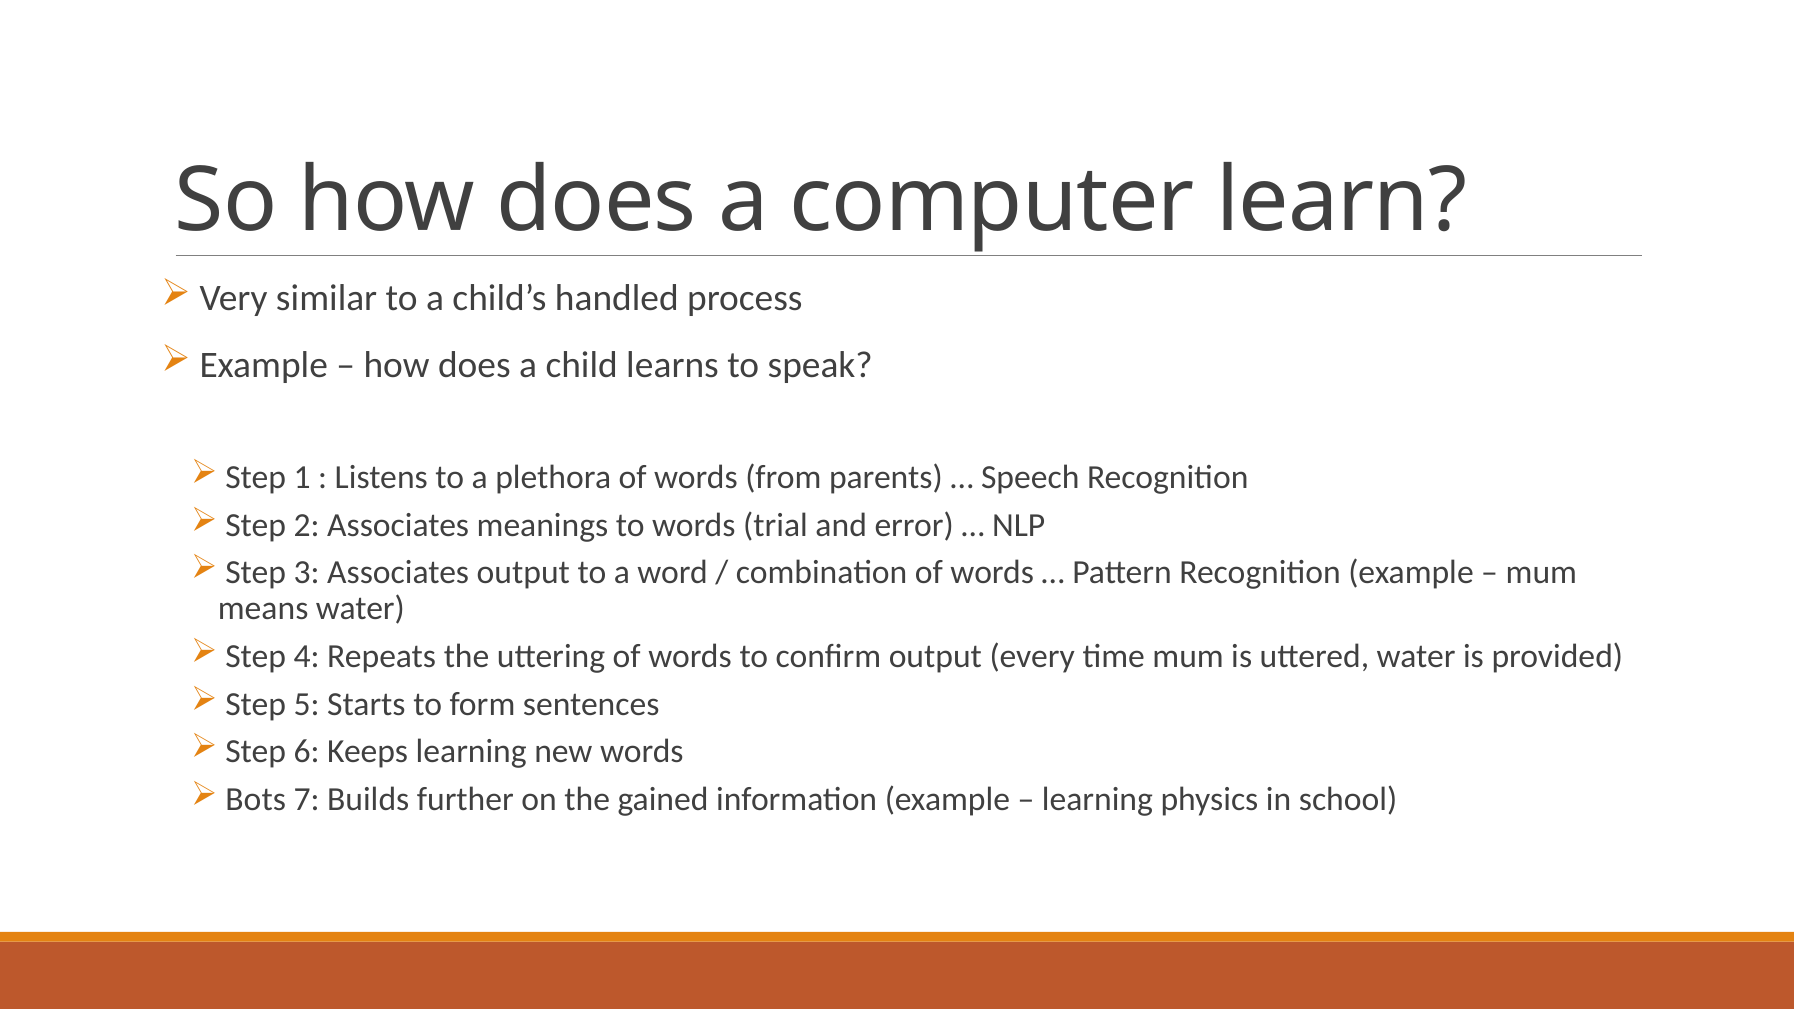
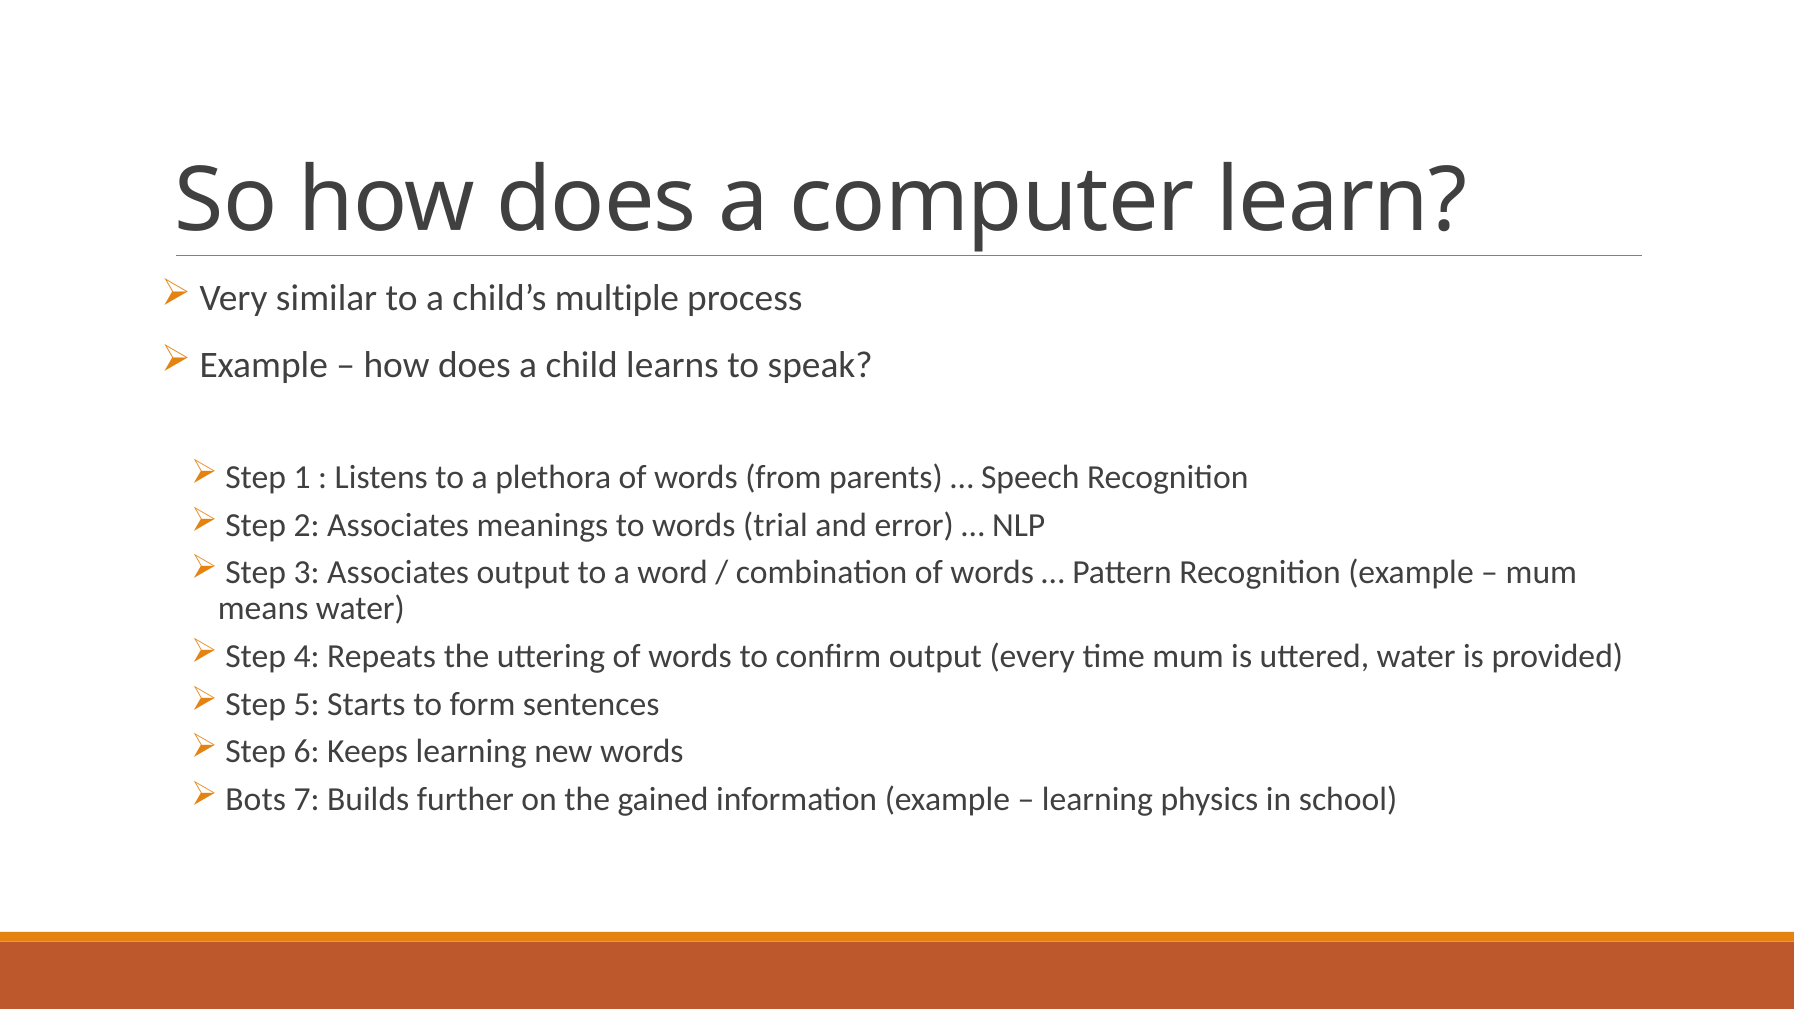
handled: handled -> multiple (617, 298)
